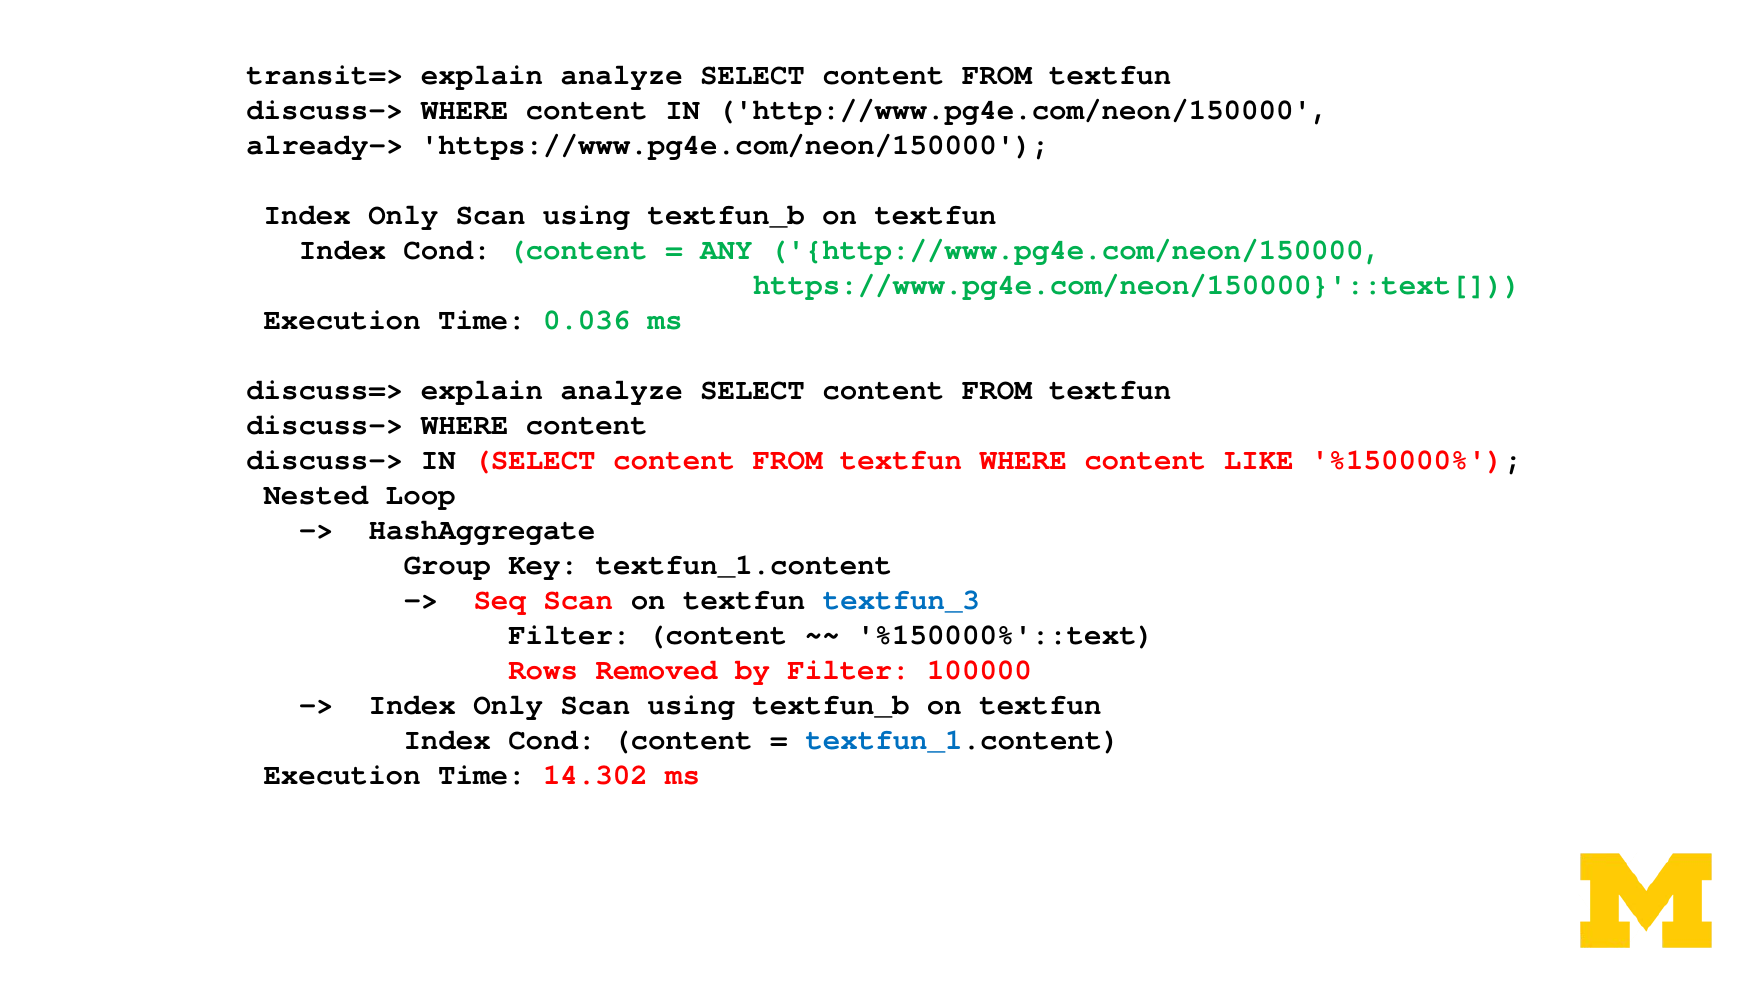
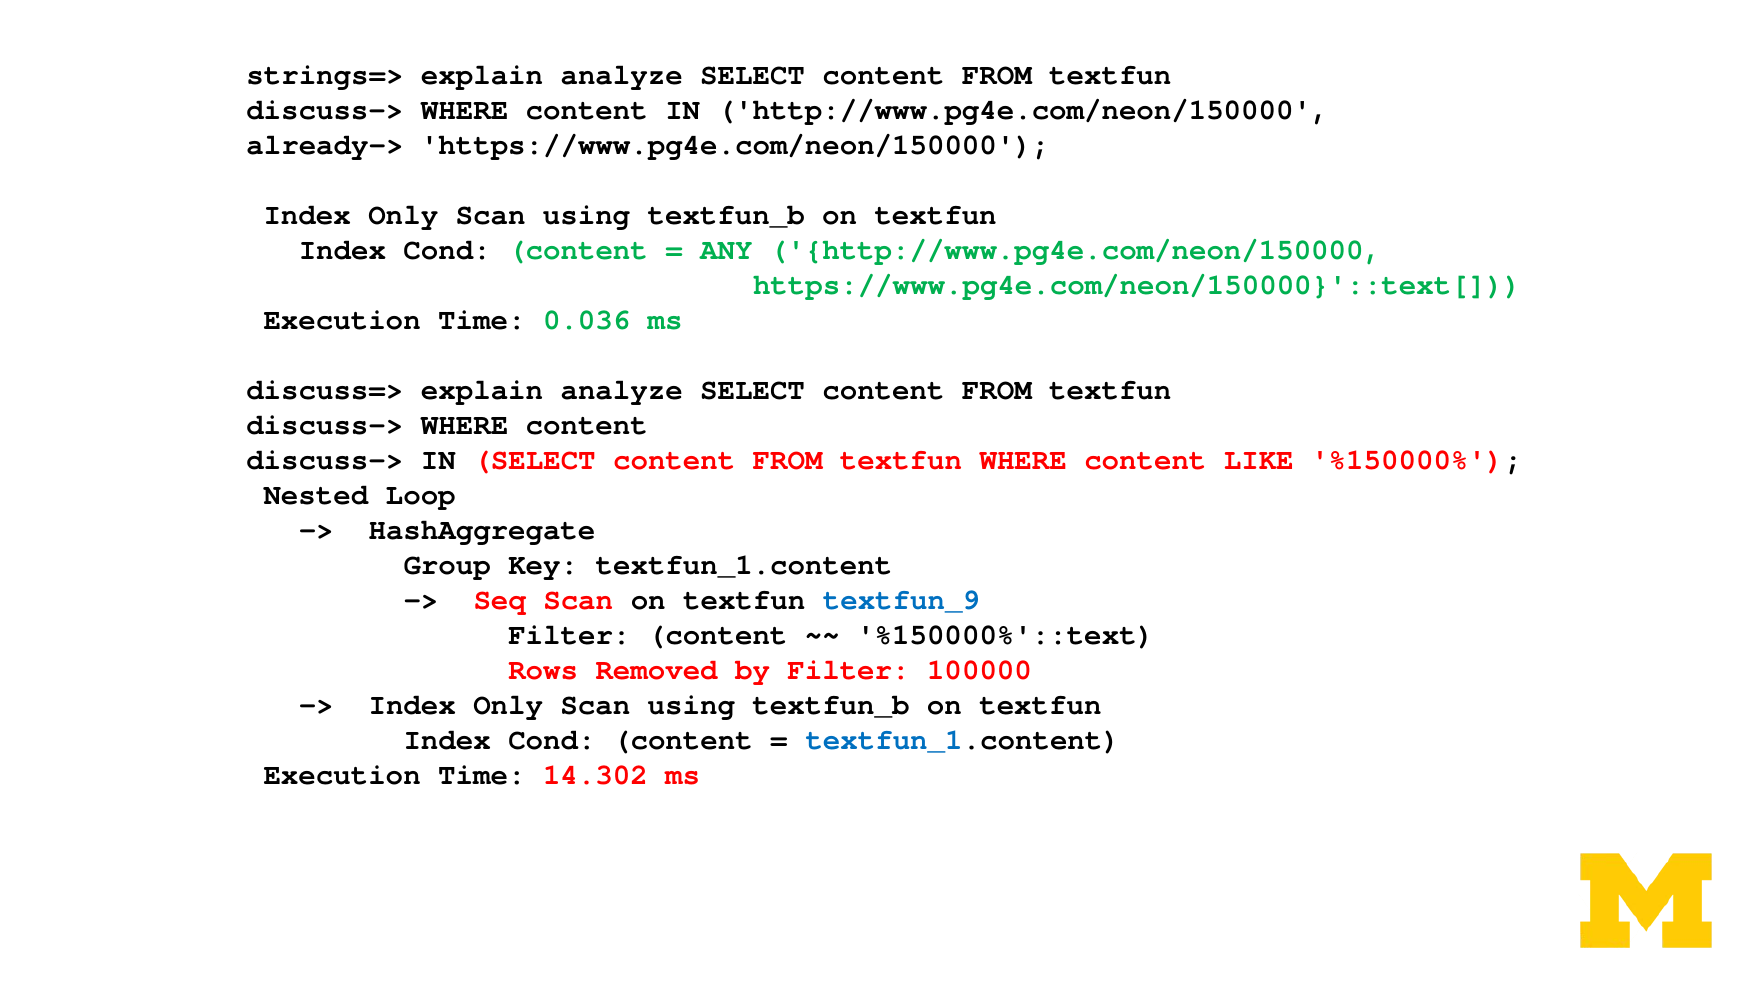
transit=>: transit=> -> strings=> (325, 74)
textfun_3: textfun_3 -> textfun_9 (901, 600)
